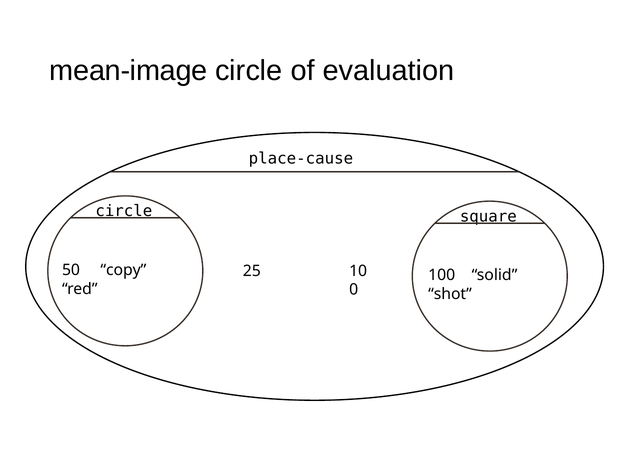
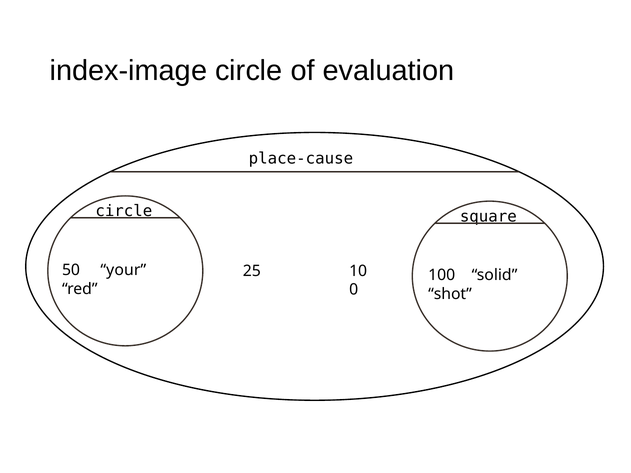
mean-image: mean-image -> index-image (128, 71)
copy: copy -> your (123, 270)
